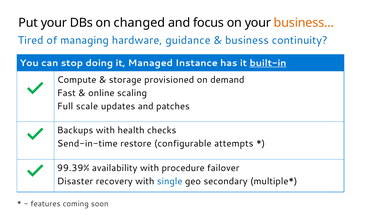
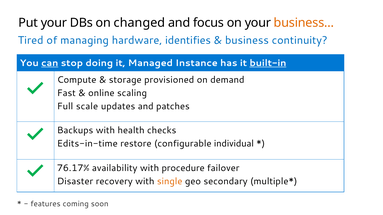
guidance: guidance -> identifies (188, 40)
can underline: none -> present (50, 63)
Send-in-time: Send-in-time -> Edits-in-time (87, 144)
attempts: attempts -> individual (234, 144)
99.39%: 99.39% -> 76.17% (73, 168)
single colour: blue -> orange (170, 182)
